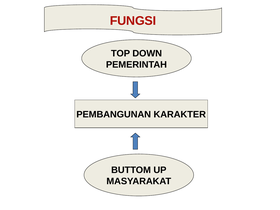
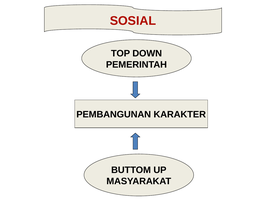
FUNGSI: FUNGSI -> SOSIAL (133, 21)
